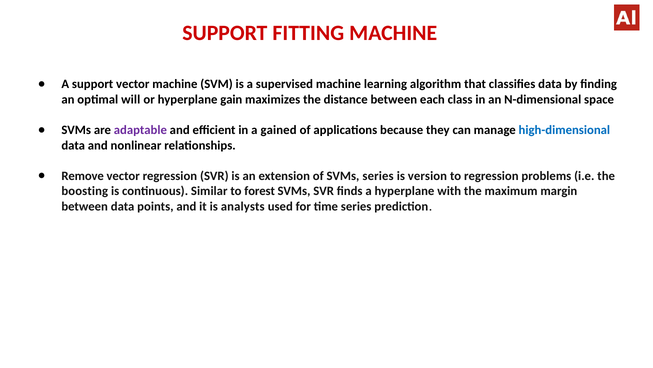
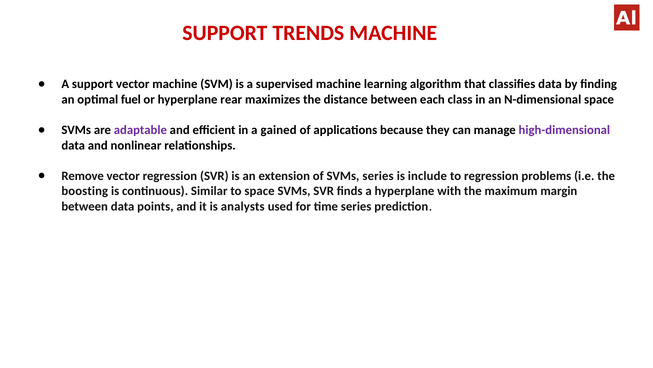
FITTING: FITTING -> TRENDS (308, 33)
will: will -> fuel (131, 99)
gain: gain -> rear (231, 99)
high-dimensional colour: blue -> purple (564, 130)
version: version -> include (427, 176)
to forest: forest -> space (260, 191)
